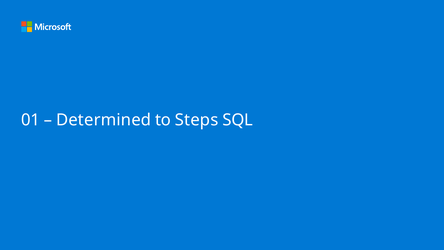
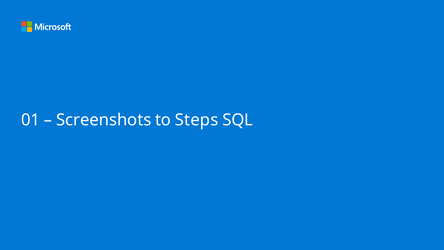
Determined: Determined -> Screenshots (104, 120)
